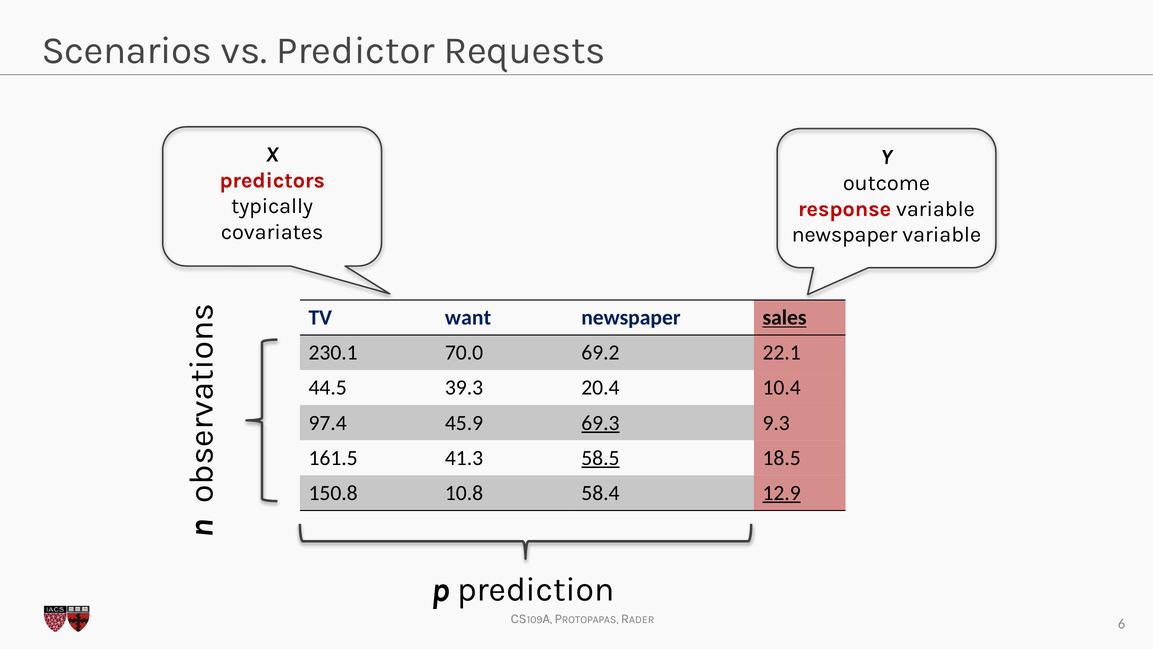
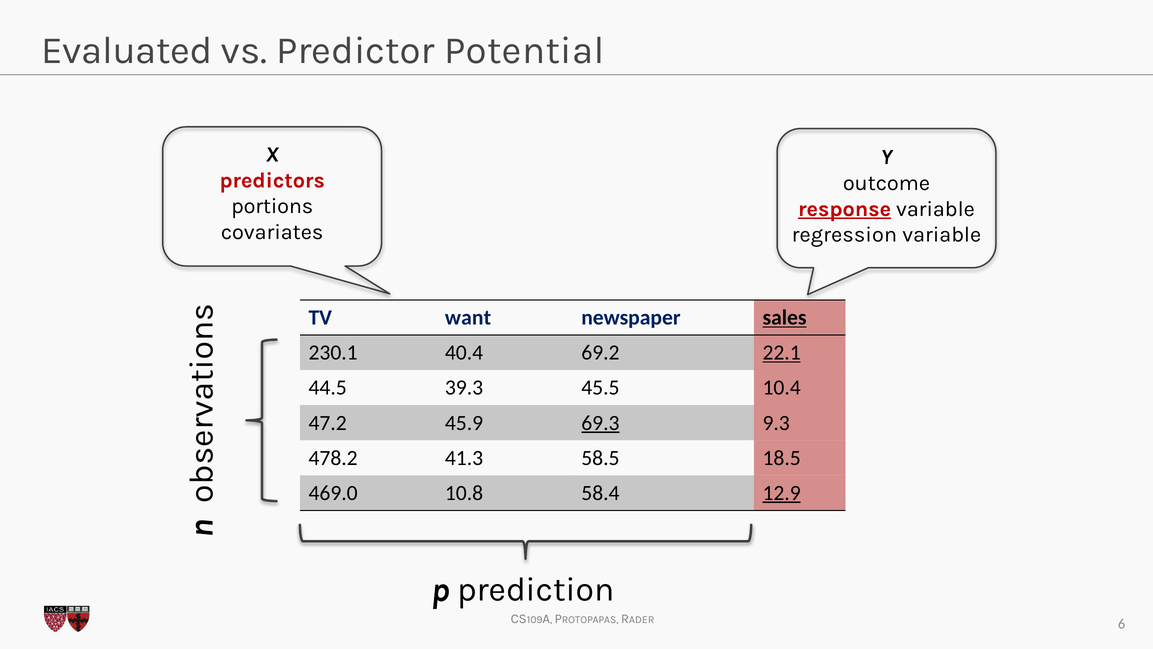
Scenarios: Scenarios -> Evaluated (127, 50)
Requests: Requests -> Potential (524, 50)
typically: typically -> portions (272, 206)
response underline: none -> present (845, 209)
newspaper: newspaper -> regression (844, 235)
70.0: 70.0 -> 40.4 (464, 352)
22.1 underline: none -> present (782, 352)
20.4: 20.4 -> 45.5 (600, 388)
97.4: 97.4 -> 47.2 (328, 423)
161.5: 161.5 -> 478.2 (333, 458)
58.5 underline: present -> none (600, 458)
150.8: 150.8 -> 469.0 (333, 493)
